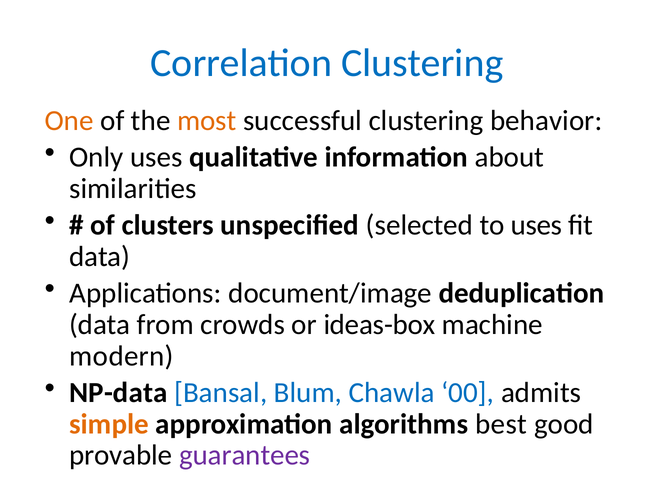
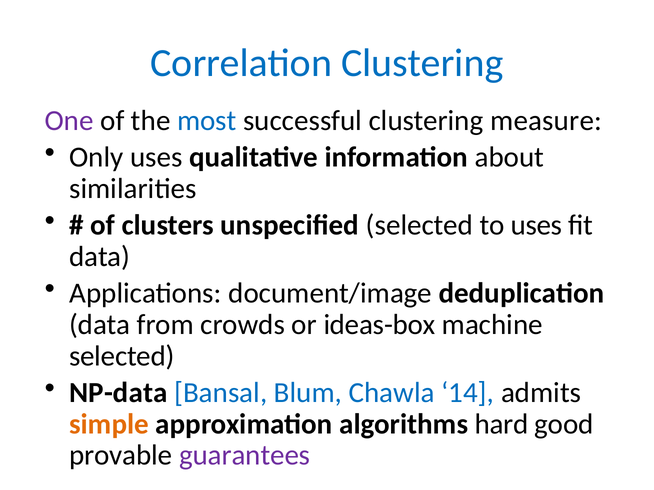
One colour: orange -> purple (69, 121)
most colour: orange -> blue (207, 121)
behavior: behavior -> measure (546, 121)
modern: modern -> selected (122, 356)
00: 00 -> 14 (468, 393)
best: best -> hard (502, 424)
